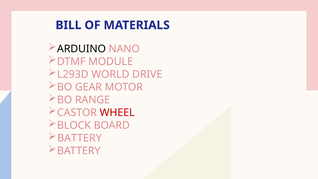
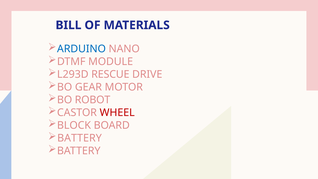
ARDUINO colour: black -> blue (81, 49)
WORLD: WORLD -> RESCUE (110, 74)
RANGE: RANGE -> ROBOT (93, 100)
